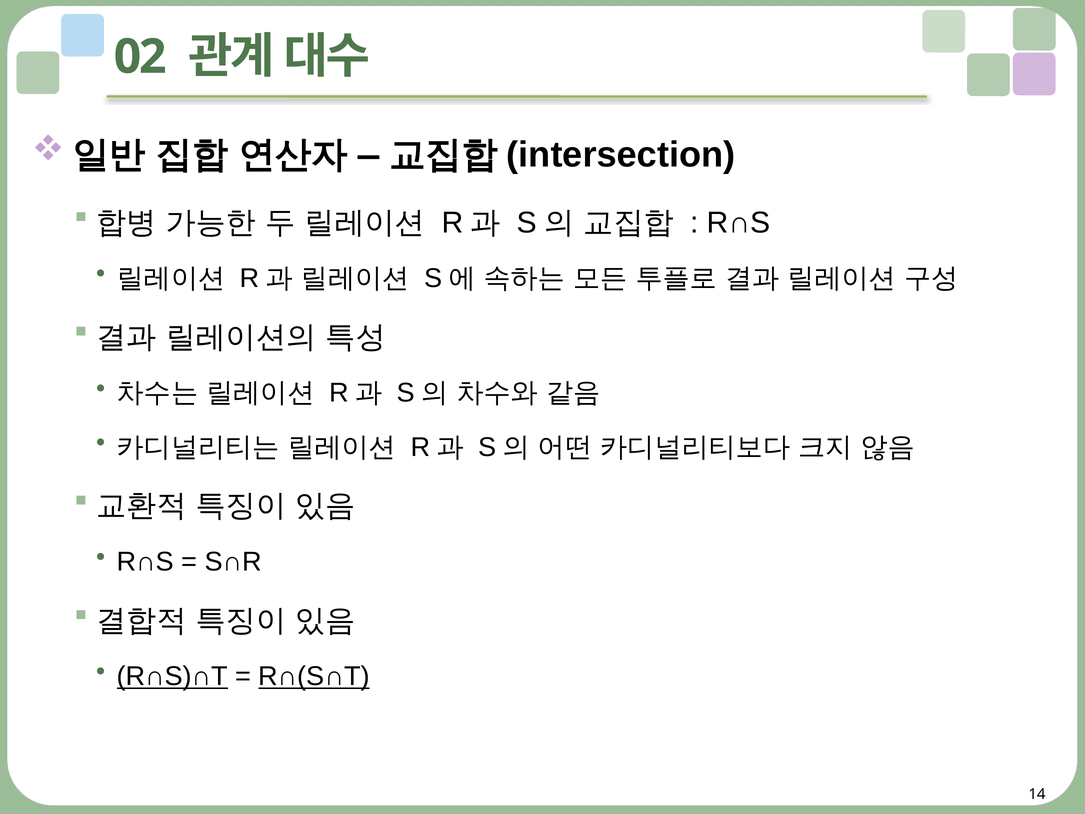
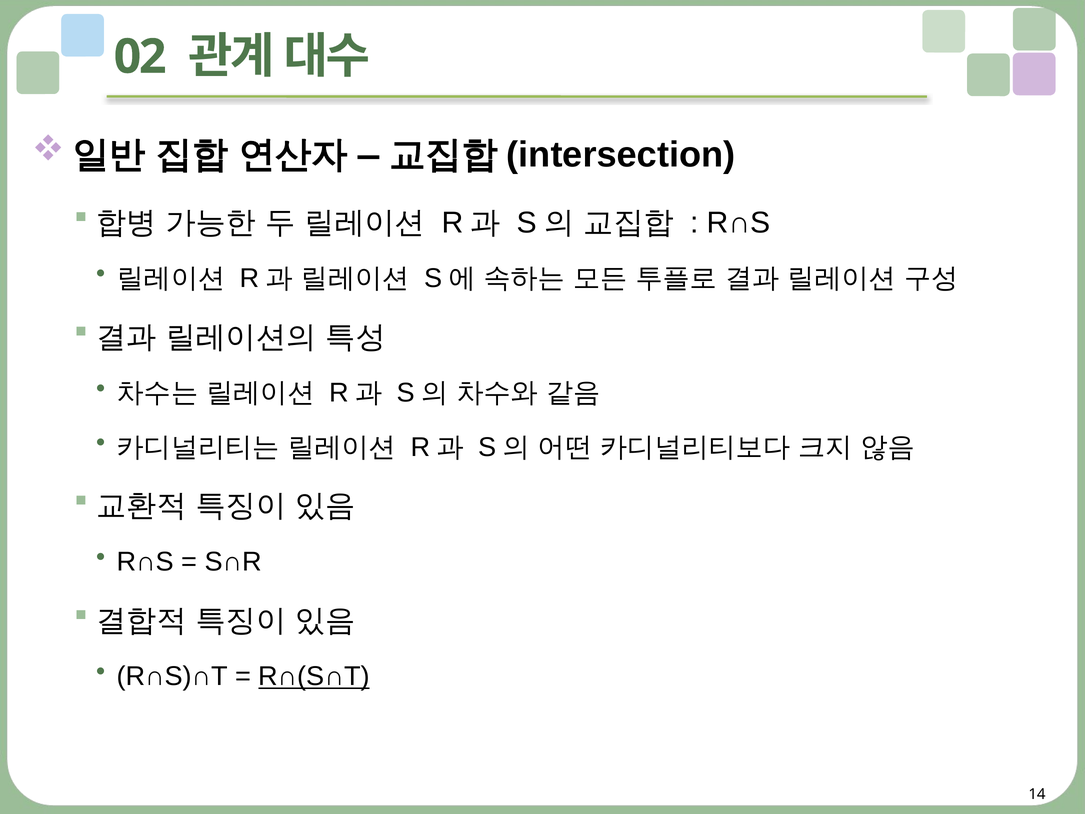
R∩S)∩T underline: present -> none (172, 676)
